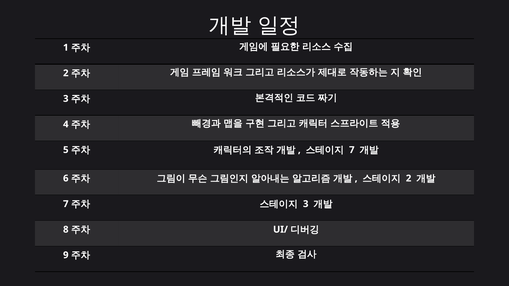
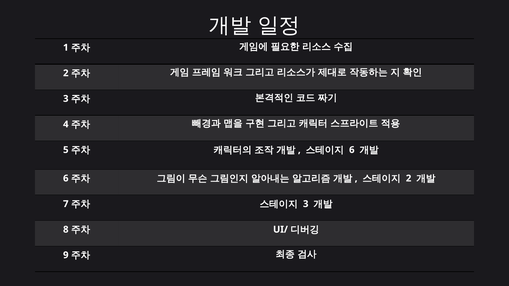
7: 7 -> 6 (352, 150)
